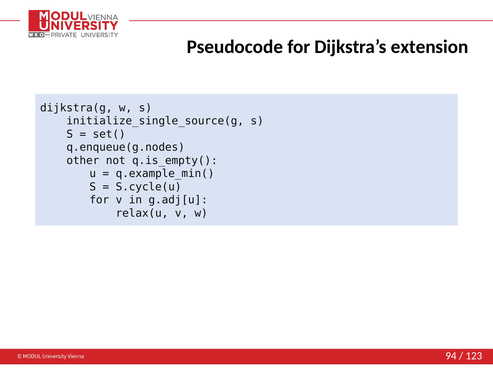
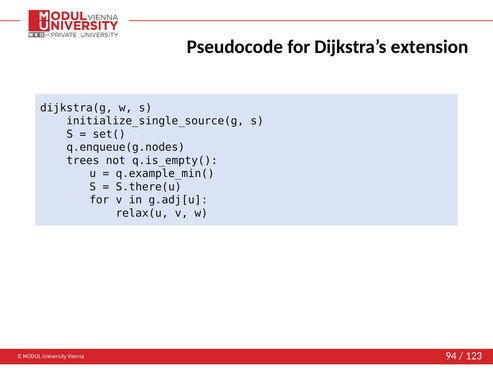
other: other -> trees (83, 160)
S.cycle(u: S.cycle(u -> S.there(u (149, 187)
